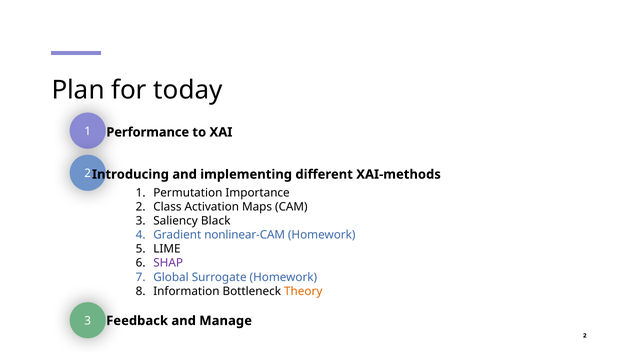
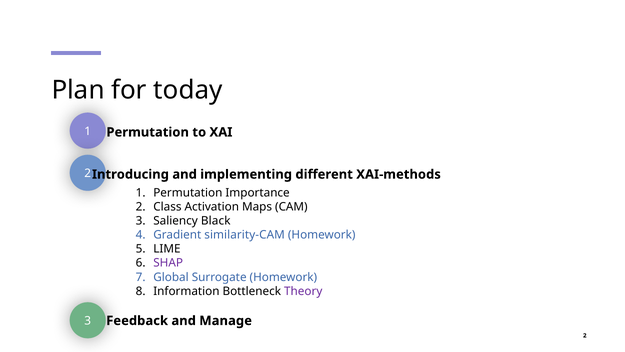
Performance: Performance -> Permutation (148, 132)
nonlinear-CAM: nonlinear-CAM -> similarity-CAM (245, 235)
Theory colour: orange -> purple (303, 291)
